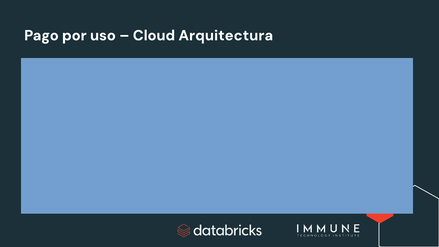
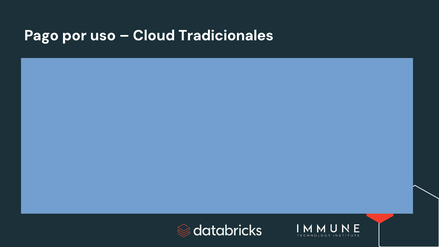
Arquitectura: Arquitectura -> Tradicionales (226, 35)
